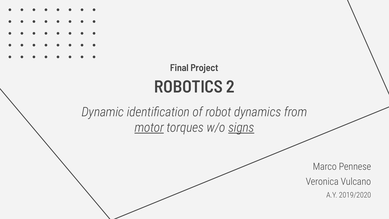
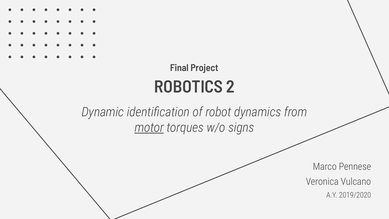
signs underline: present -> none (241, 128)
